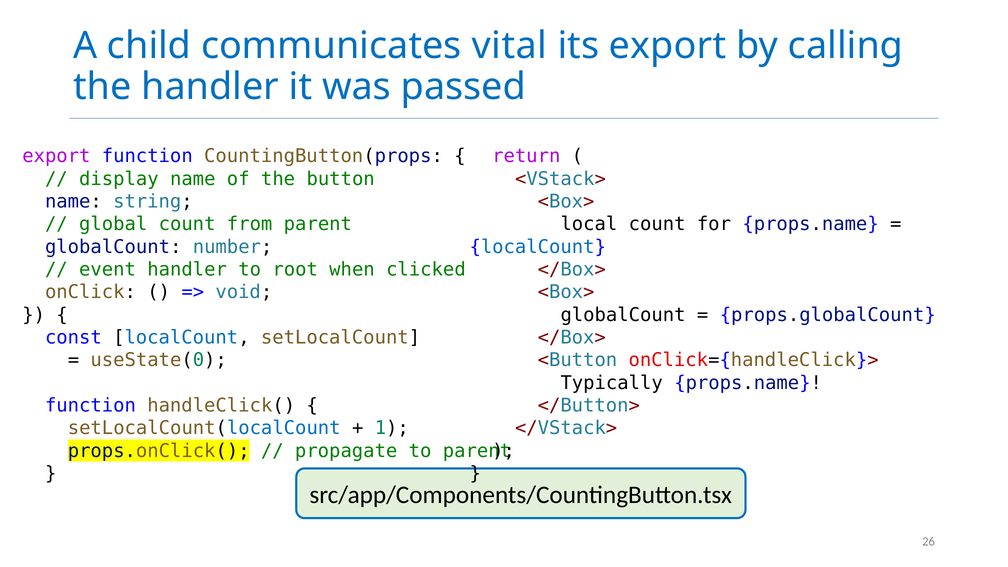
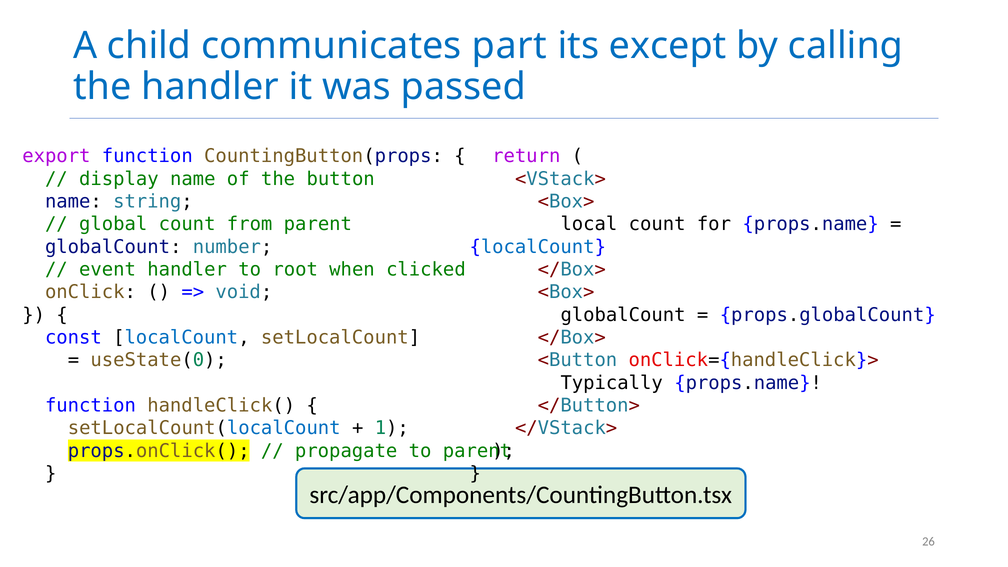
vital: vital -> part (509, 46)
its export: export -> except (668, 46)
